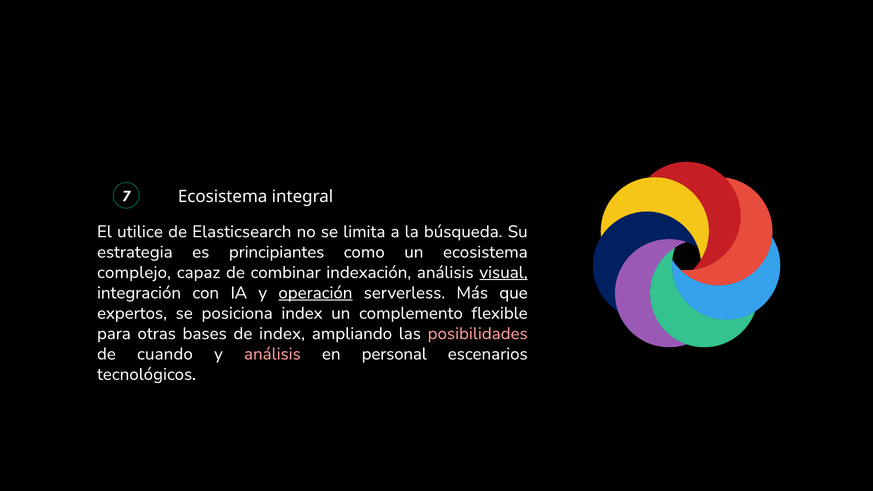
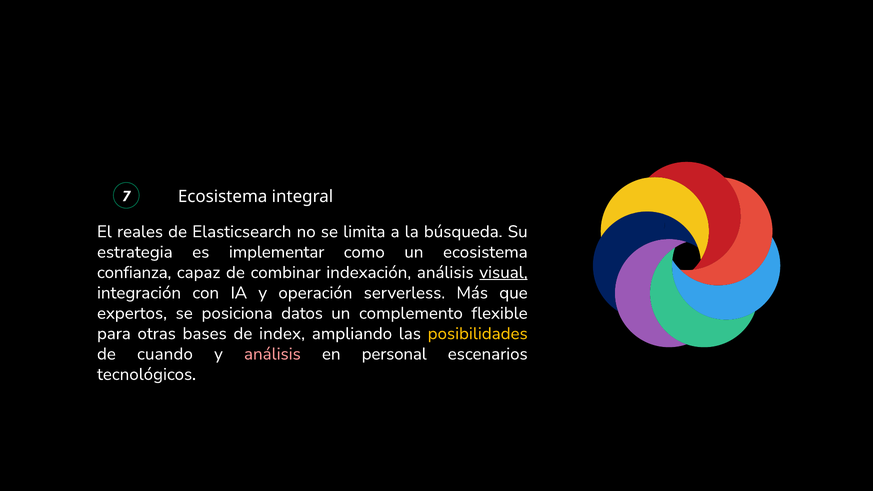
utilice: utilice -> reales (140, 232)
principiantes: principiantes -> implementar (277, 252)
complejo: complejo -> confianza (134, 272)
operación underline: present -> none (315, 293)
posiciona index: index -> datos (302, 313)
posibilidades colour: pink -> yellow (478, 334)
